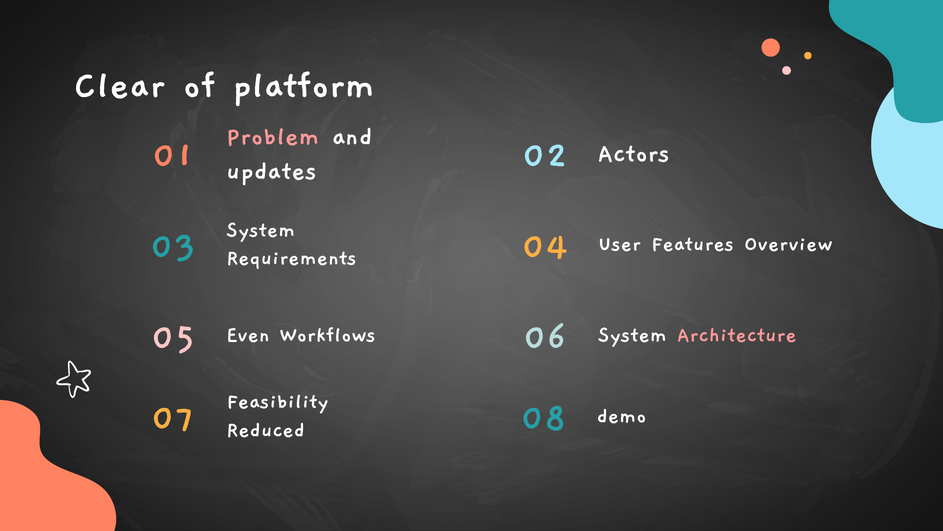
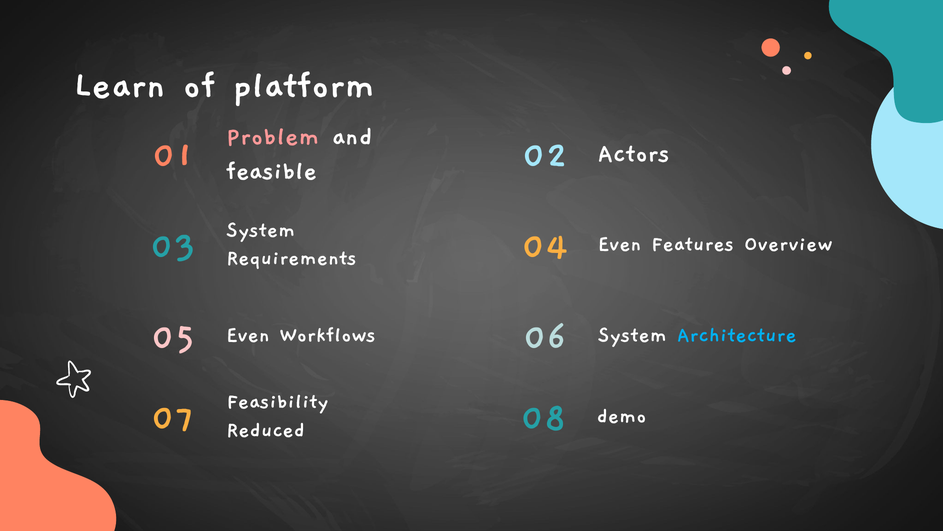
Clear: Clear -> Learn (120, 83)
updates: updates -> feasible (272, 170)
04 User: User -> Even (620, 243)
Architecture colour: pink -> light blue (737, 334)
